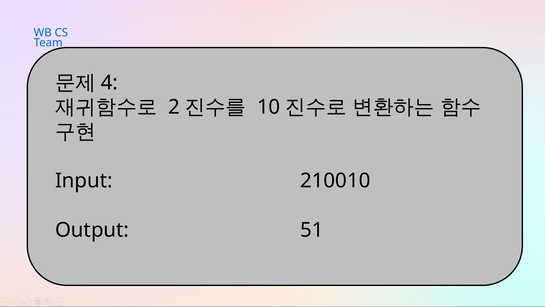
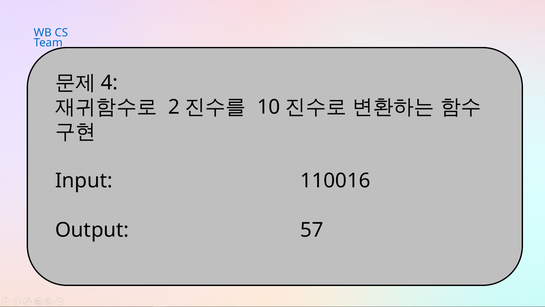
210010: 210010 -> 110016 (335, 181)
51: 51 -> 57 (312, 230)
